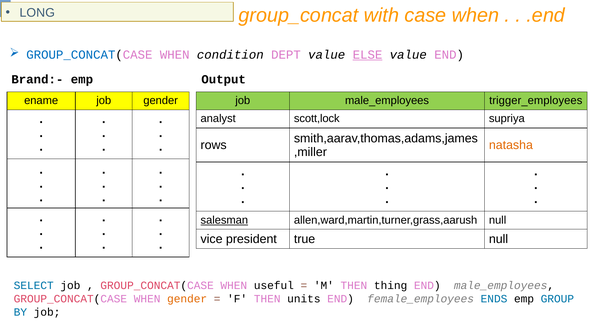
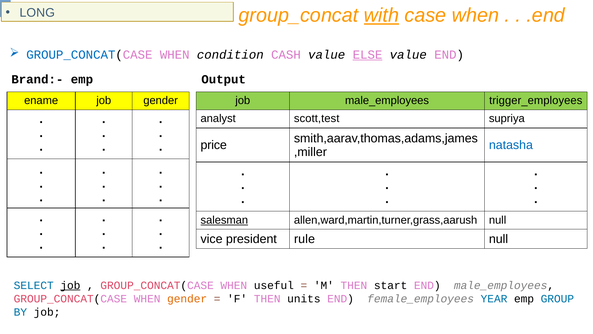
with underline: none -> present (381, 15)
DEPT: DEPT -> CASH (286, 55)
scott,lock: scott,lock -> scott,test (317, 118)
rows: rows -> price (214, 145)
natasha colour: orange -> blue (511, 145)
true: true -> rule (304, 239)
job underline: none -> present (70, 285)
thing: thing -> start (391, 285)
ENDS: ENDS -> YEAR (494, 298)
